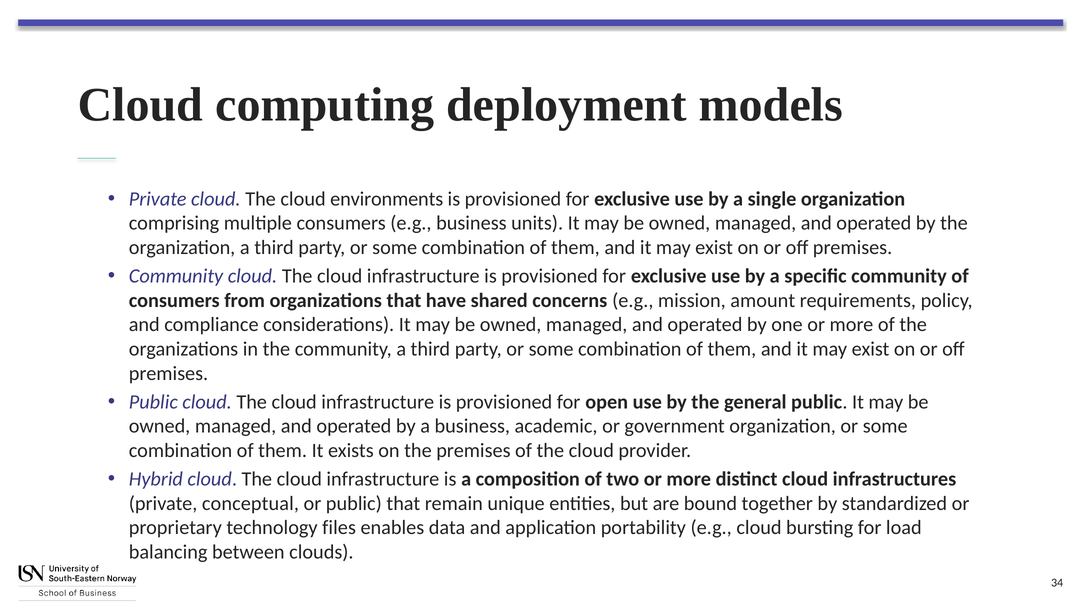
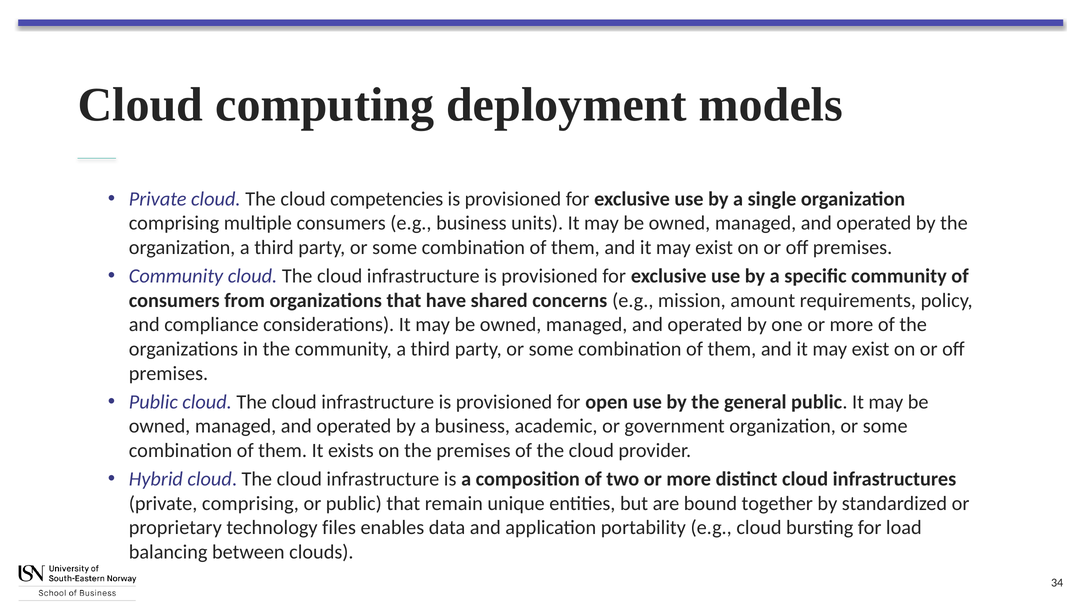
environments: environments -> competencies (387, 199)
private conceptual: conceptual -> comprising (250, 503)
